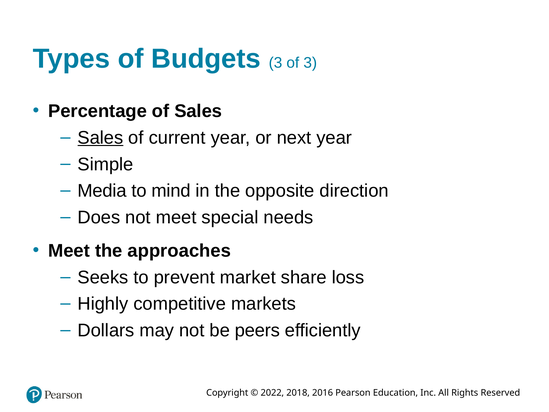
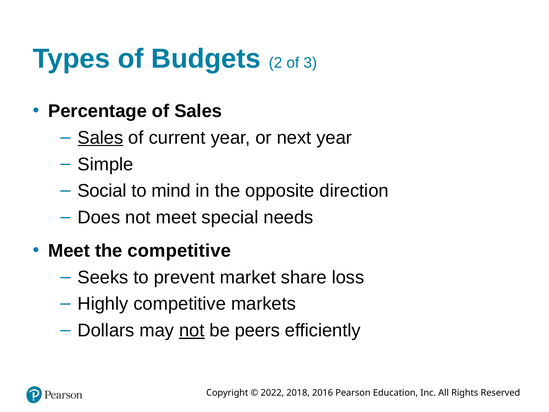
Budgets 3: 3 -> 2 (276, 63)
Media: Media -> Social (102, 191)
the approaches: approaches -> competitive (179, 251)
not underline: none -> present (192, 330)
